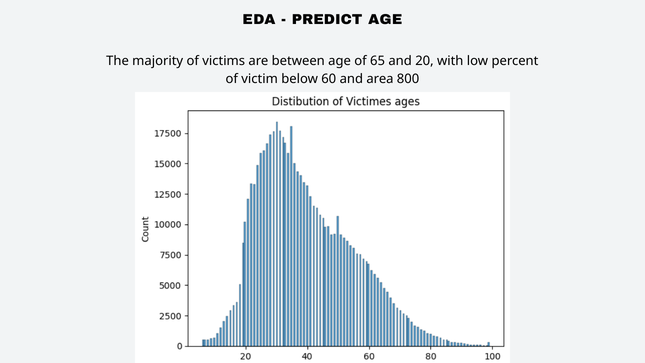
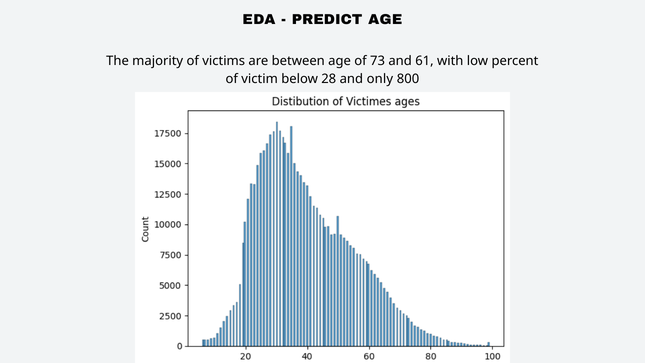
65: 65 -> 73 (378, 61)
20: 20 -> 61 (424, 61)
60: 60 -> 28 (329, 79)
area: area -> only (380, 79)
